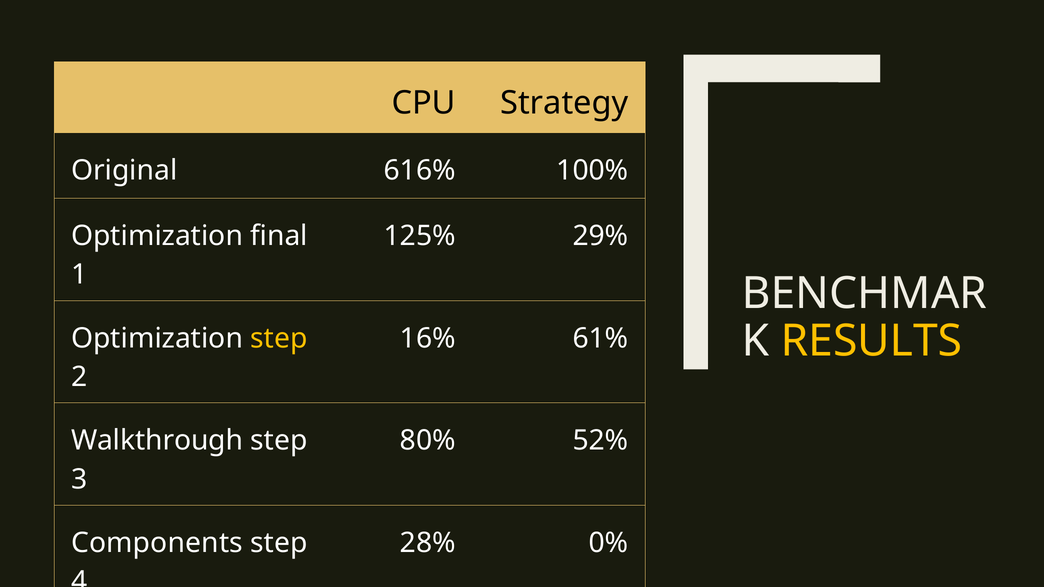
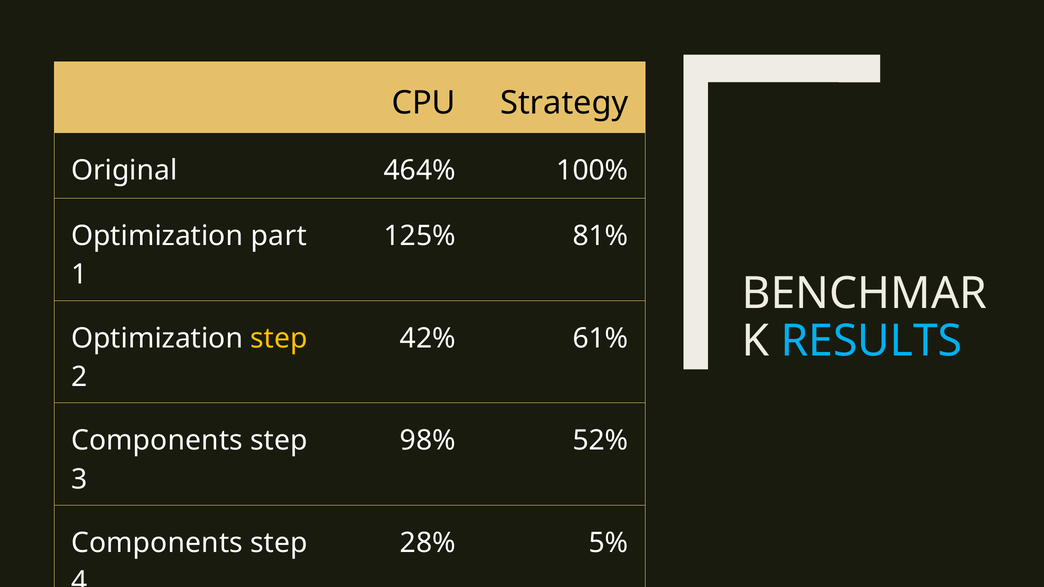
616%: 616% -> 464% (420, 170)
final: final -> part (279, 236)
29%: 29% -> 81% (600, 236)
RESULTS colour: yellow -> light blue (871, 341)
16%: 16% -> 42% (428, 338)
Walkthrough: Walkthrough -> Components (157, 441)
80%: 80% -> 98% (428, 441)
28% 0%: 0% -> 5% (609, 543)
